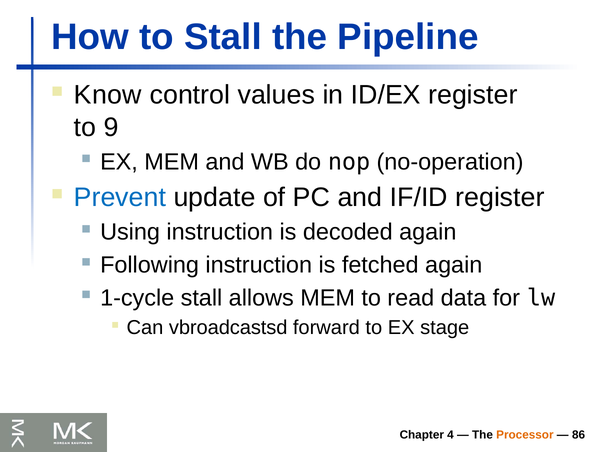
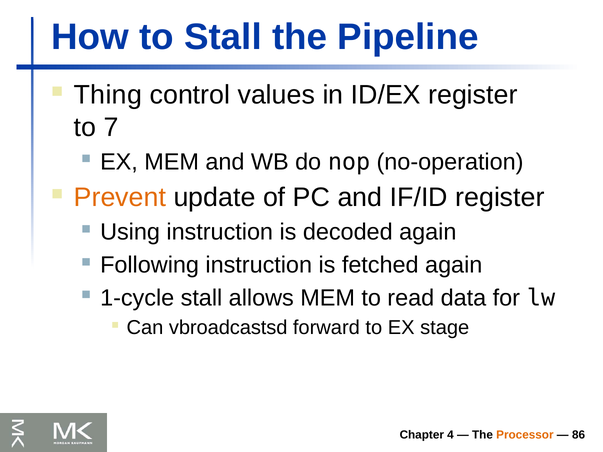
Know: Know -> Thing (108, 95)
9: 9 -> 7 (111, 127)
Prevent colour: blue -> orange (120, 198)
